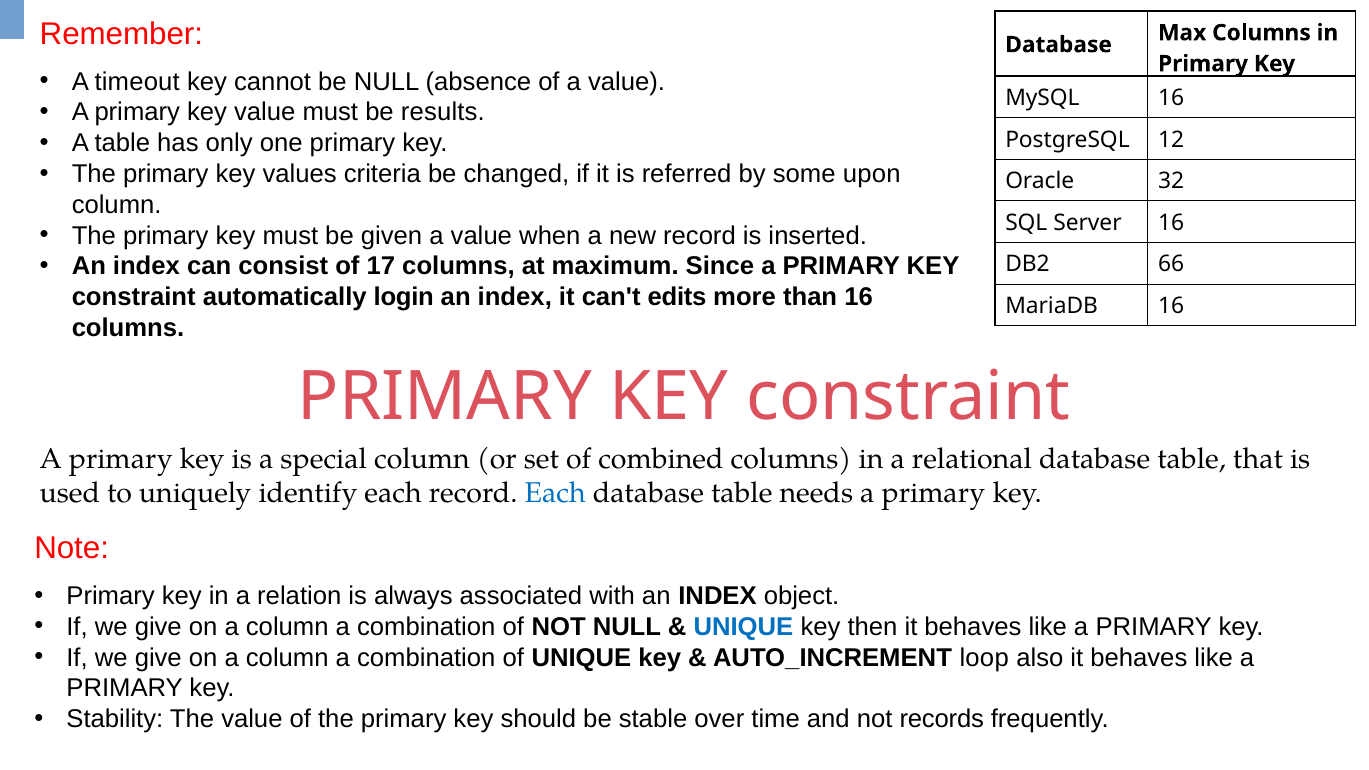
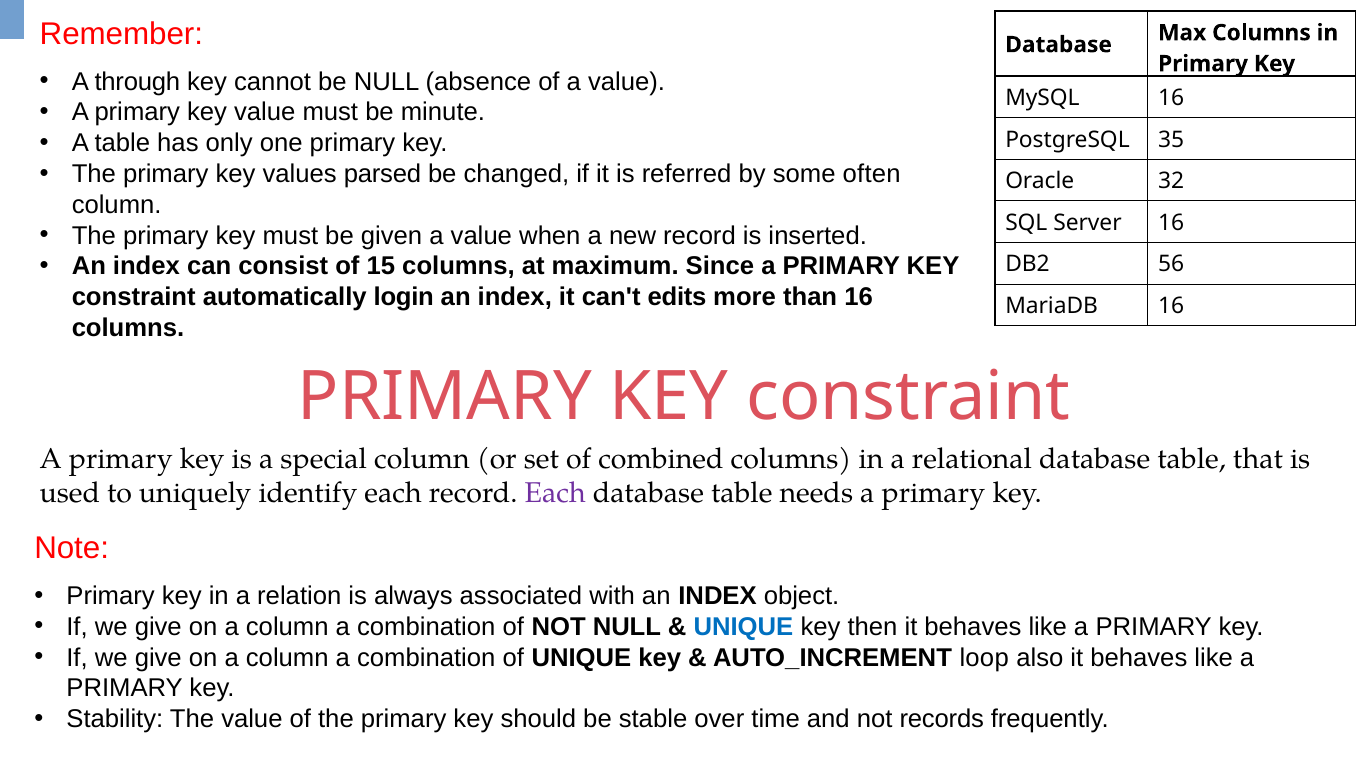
timeout: timeout -> through (137, 82)
results: results -> minute (443, 112)
12: 12 -> 35 (1171, 139)
criteria: criteria -> parsed (382, 174)
upon: upon -> often (872, 174)
17: 17 -> 15 (381, 266)
66: 66 -> 56 (1171, 264)
Each colour: blue -> purple (555, 493)
